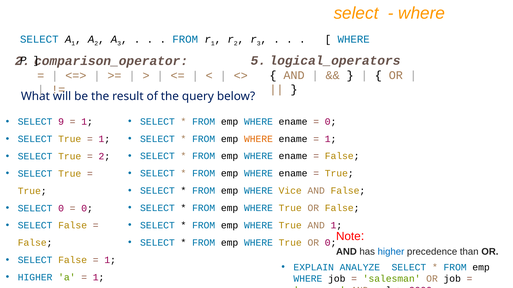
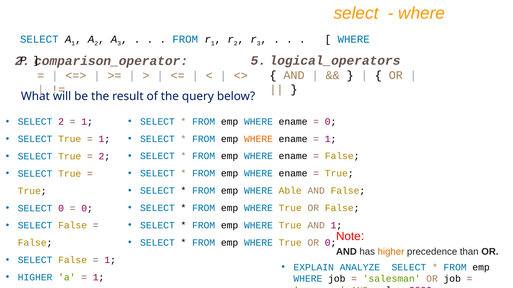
SELECT 9: 9 -> 2 (61, 122)
Vice: Vice -> Able (290, 191)
higher colour: blue -> orange (391, 252)
